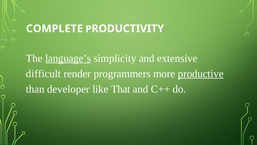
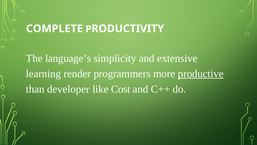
language’s underline: present -> none (68, 58)
difficult: difficult -> learning (43, 74)
That: That -> Cost (121, 89)
